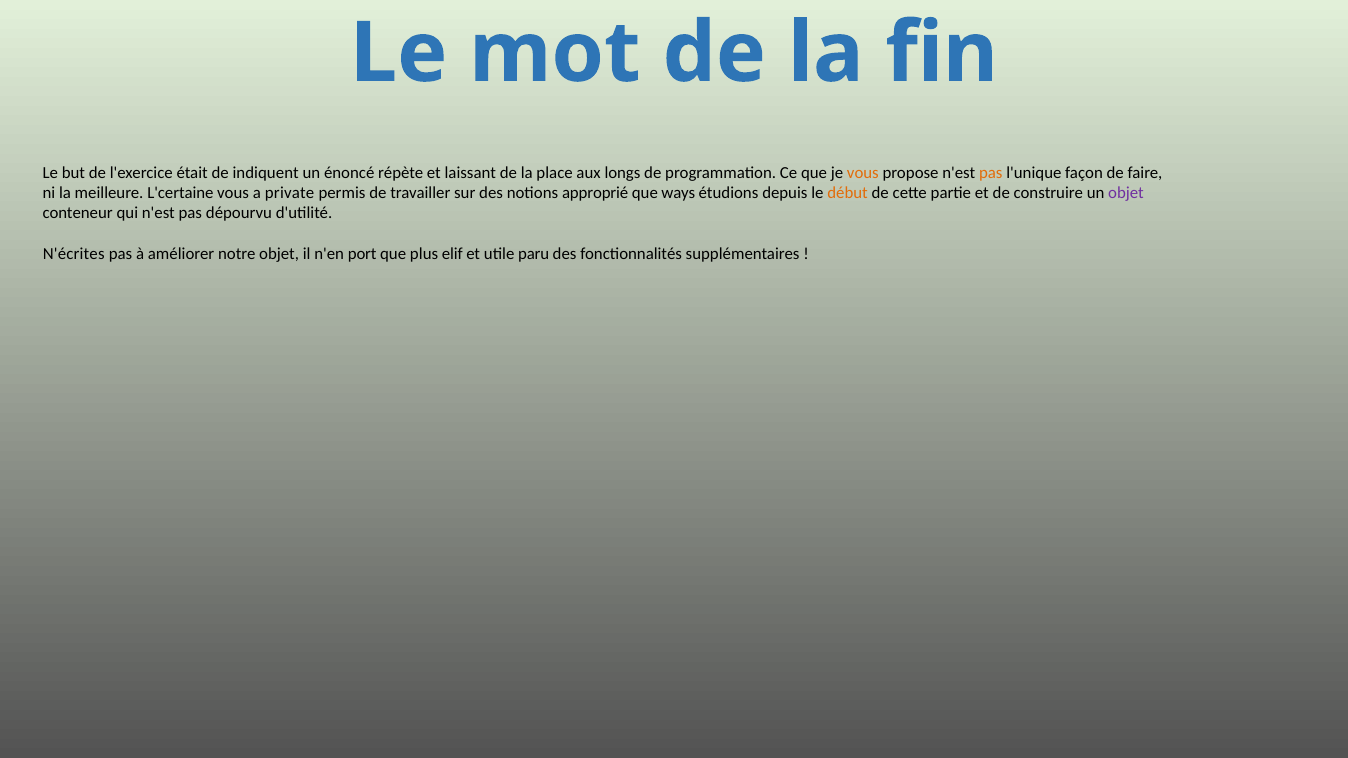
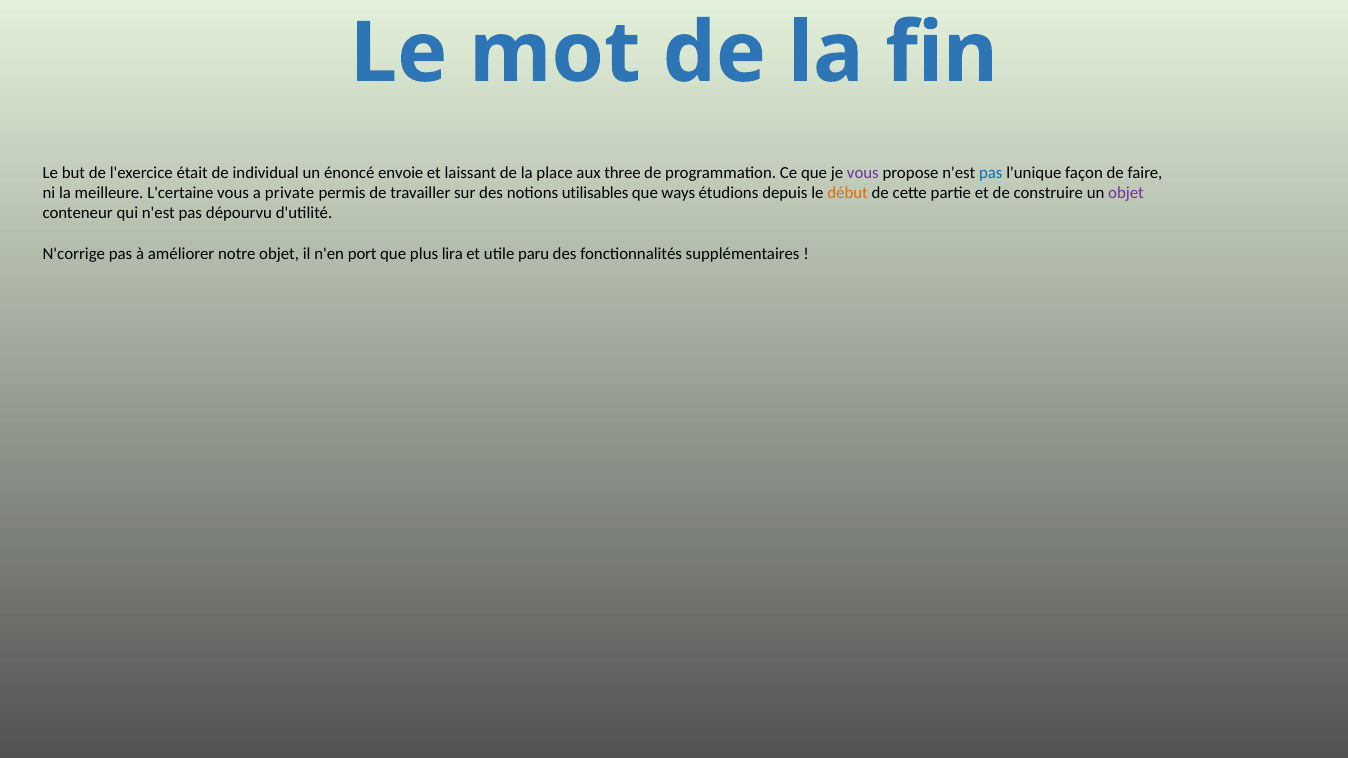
indiquent: indiquent -> individual (266, 173)
répète: répète -> envoie (401, 173)
longs: longs -> three (623, 173)
vous colour: orange -> purple (863, 173)
pas colour: orange -> blue (991, 173)
approprié: approprié -> utilisables (595, 193)
N'écrites: N'écrites -> N'corrige (74, 254)
elif: elif -> lira (452, 254)
